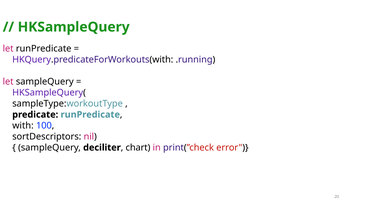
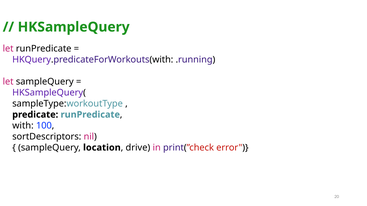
deciliter: deciliter -> location (102, 148)
chart: chart -> drive (138, 148)
